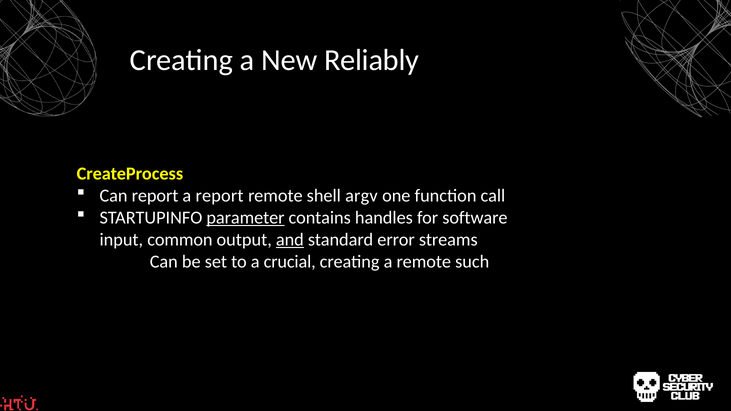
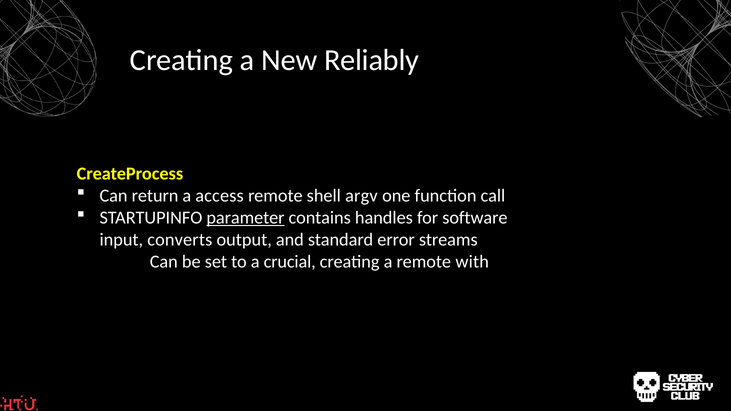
Can report: report -> return (155, 196)
a report: report -> access (220, 196)
common: common -> converts (180, 240)
and underline: present -> none (290, 240)
such: such -> with (472, 262)
